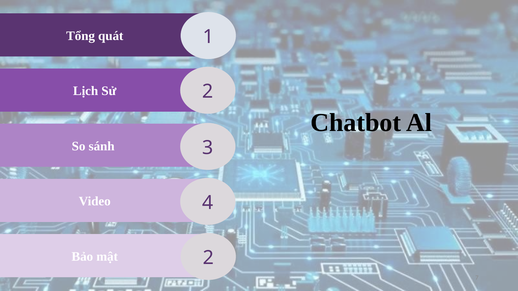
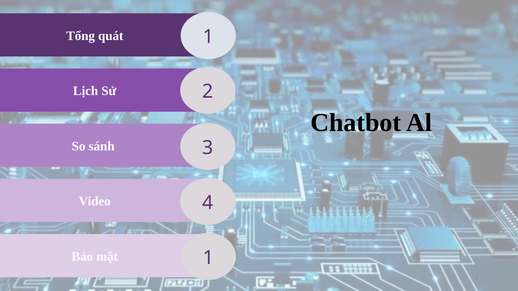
mật 2: 2 -> 1 (208, 258)
